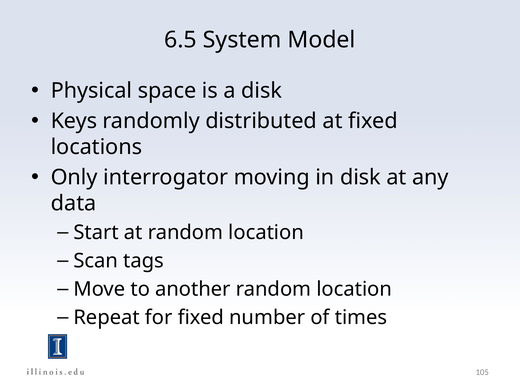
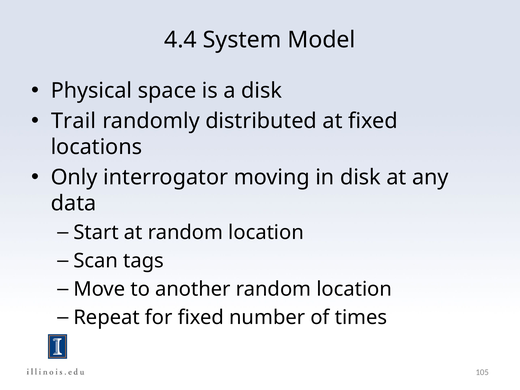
6.5: 6.5 -> 4.4 (181, 40)
Keys: Keys -> Trail (74, 121)
